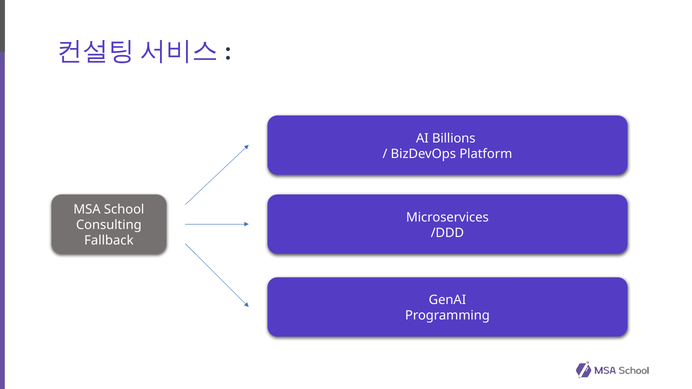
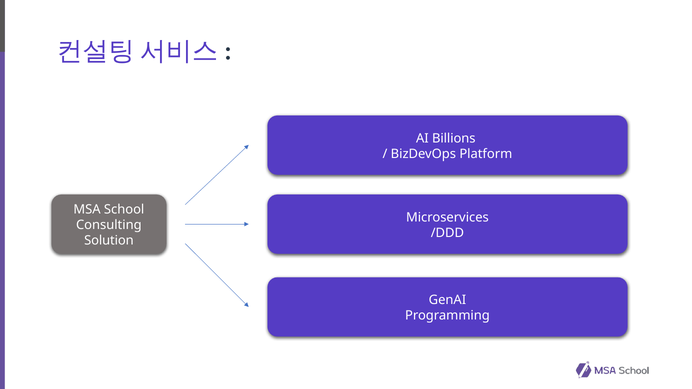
Fallback: Fallback -> Solution (109, 241)
